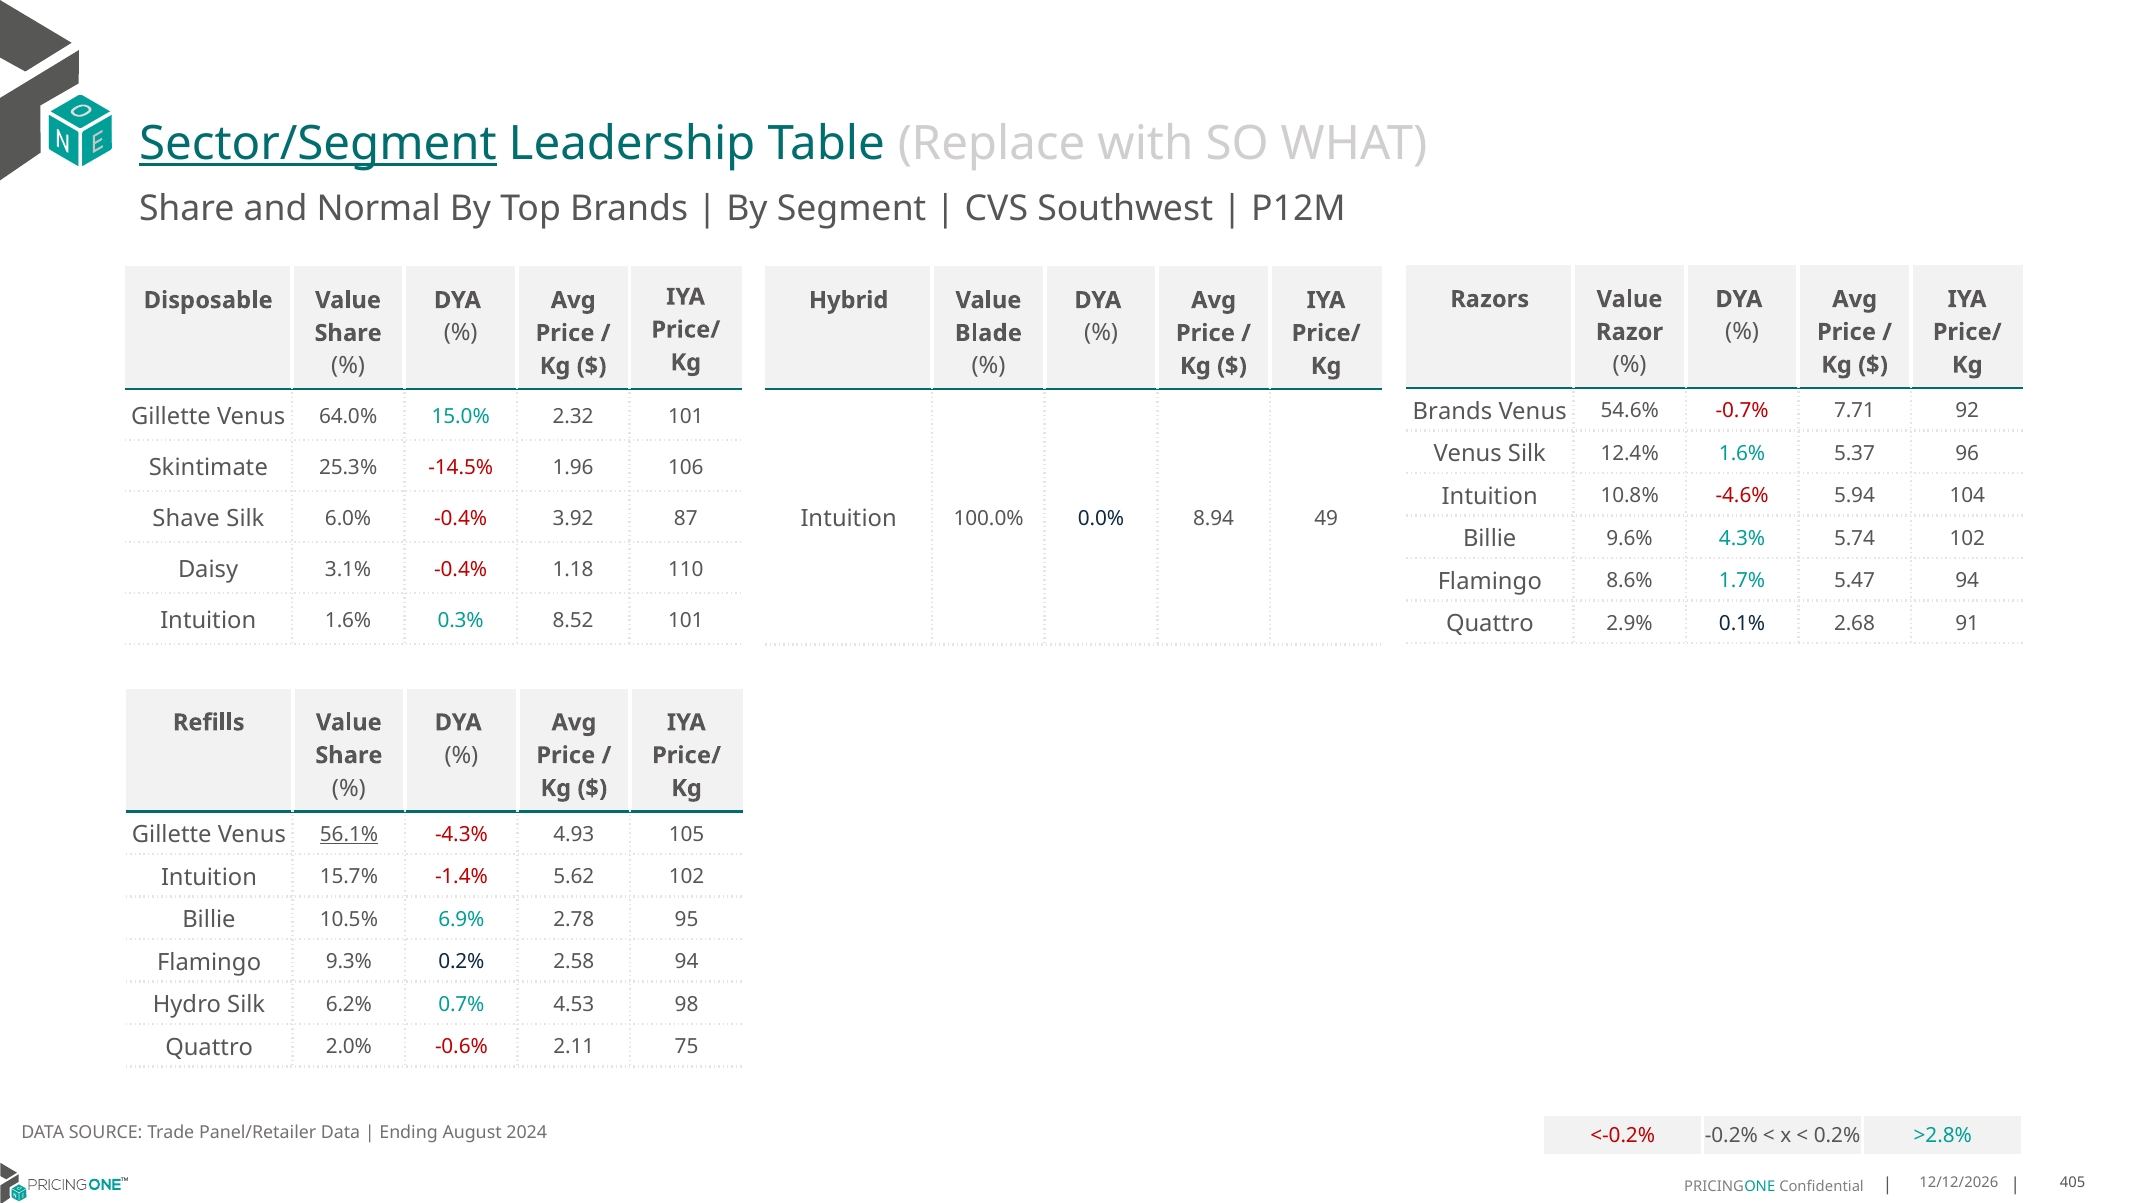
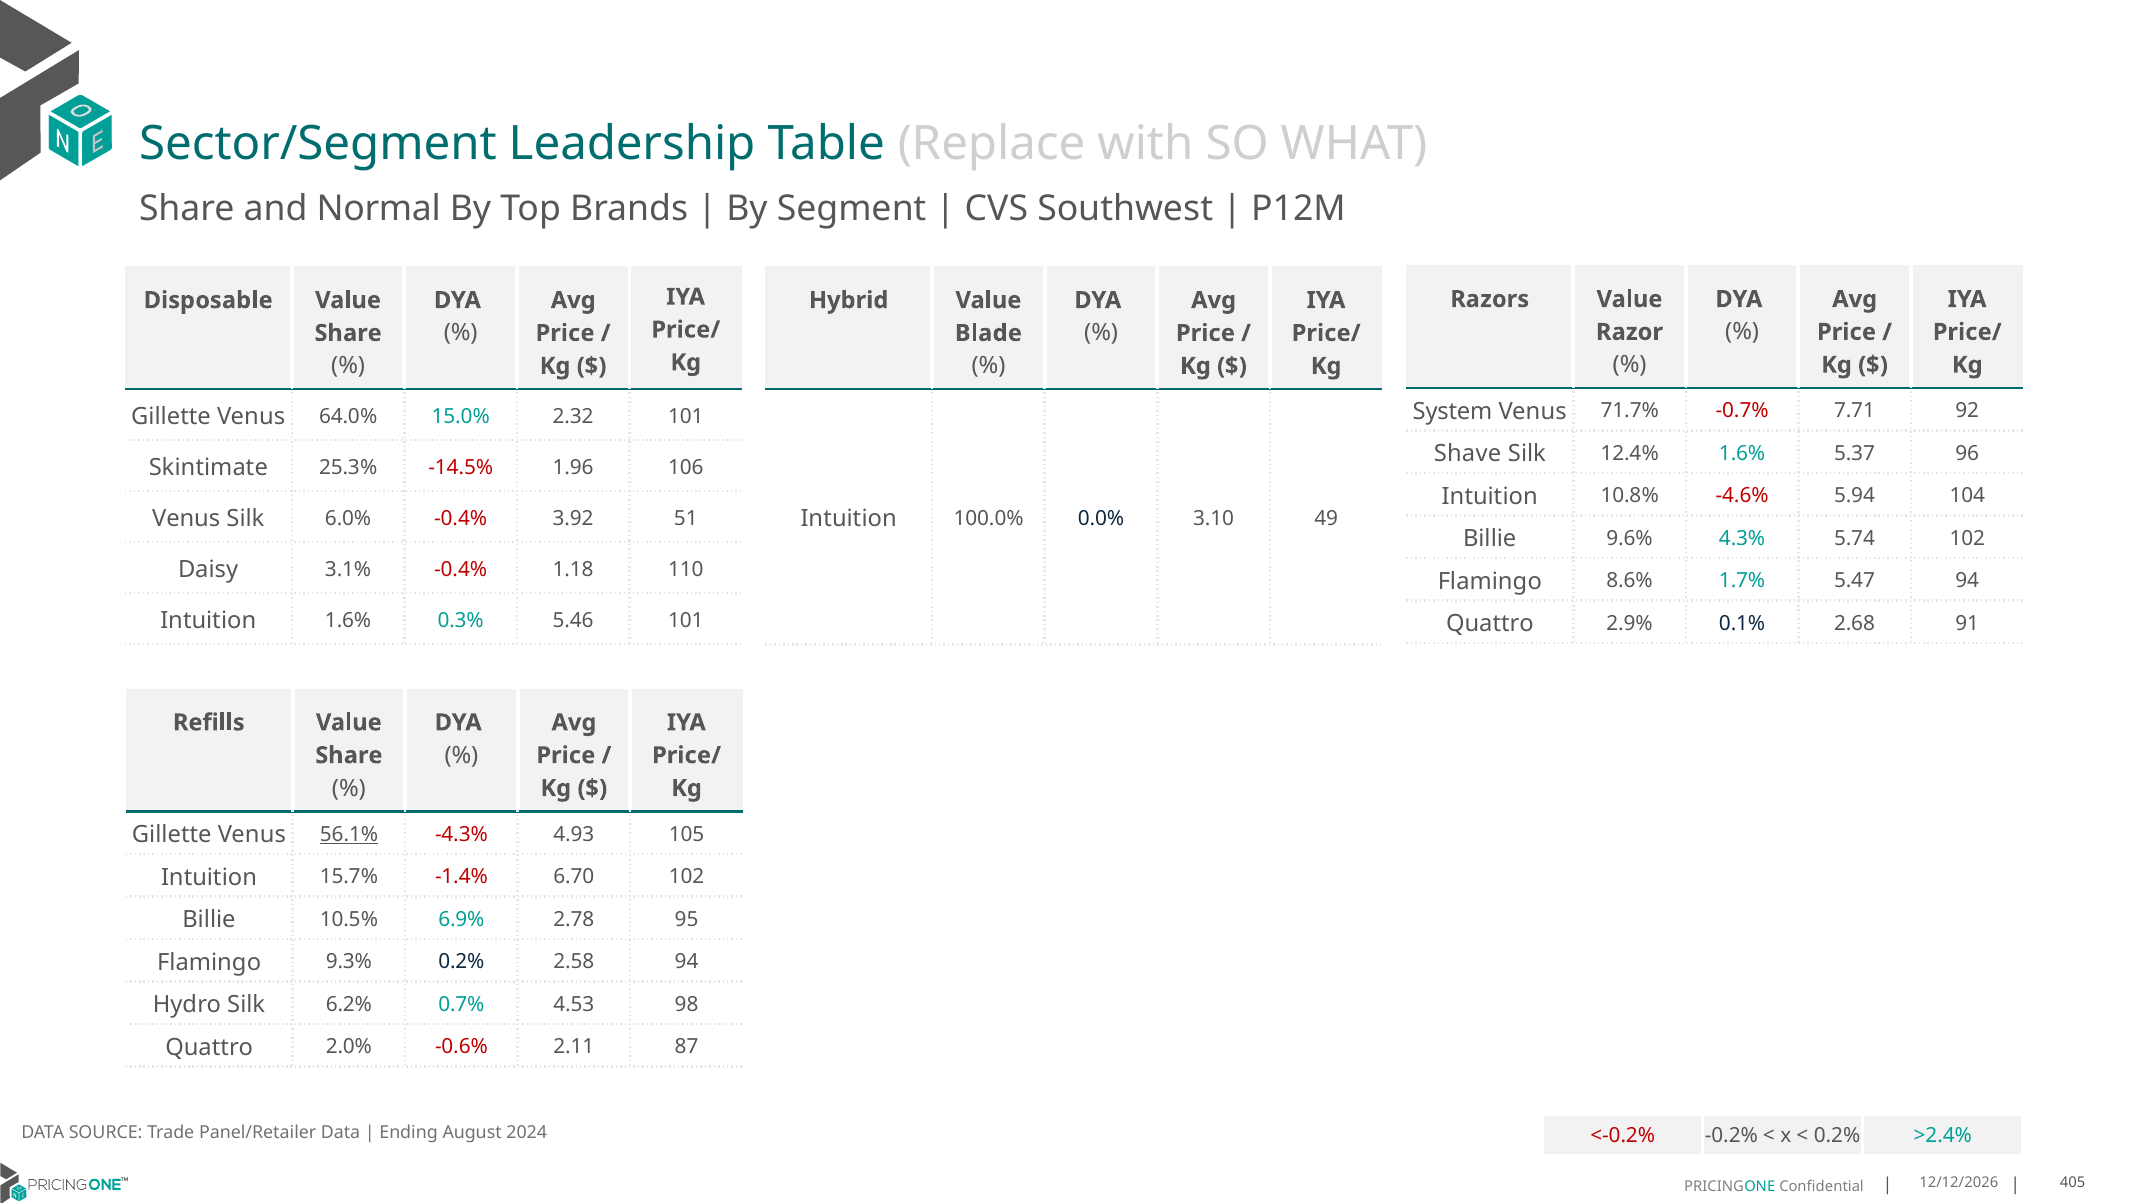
Sector/Segment underline: present -> none (318, 144)
Brands: Brands -> System (1453, 411)
54.6%: 54.6% -> 71.7% (1630, 411)
Venus: Venus -> Shave (1467, 454)
Shave: Shave -> Venus (186, 519)
87: 87 -> 51 (686, 518)
8.94: 8.94 -> 3.10 (1214, 518)
8.52: 8.52 -> 5.46 (573, 620)
5.62: 5.62 -> 6.70 (574, 877)
75: 75 -> 87 (687, 1047)
>2.8%: >2.8% -> >2.4% (1943, 1135)
